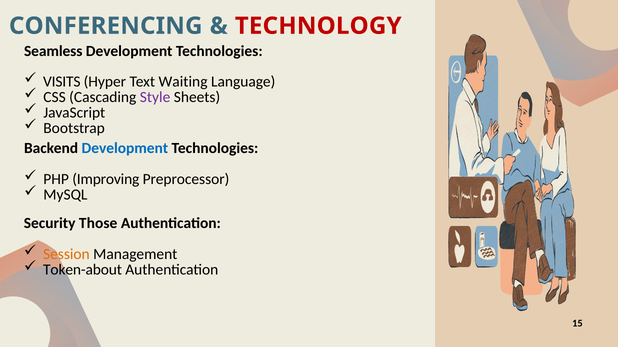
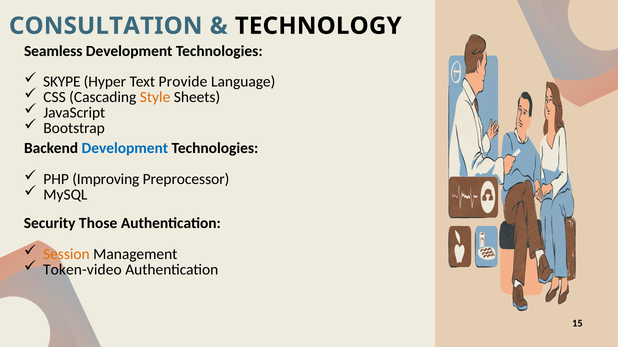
CONFERENCING: CONFERENCING -> CONSULTATION (106, 26)
TECHNOLOGY colour: red -> black (318, 26)
VISITS: VISITS -> SKYPE (62, 82)
Waiting: Waiting -> Provide (183, 82)
Style colour: purple -> orange (155, 97)
Token-about: Token-about -> Token-video (82, 270)
